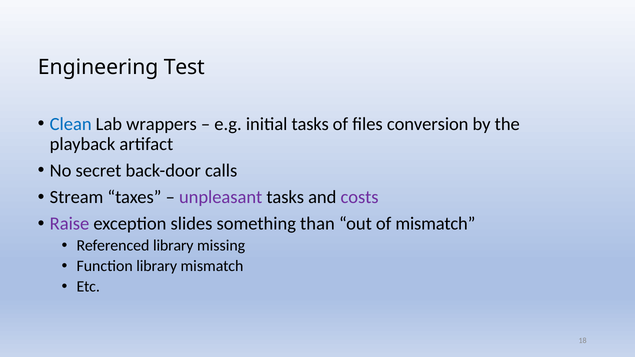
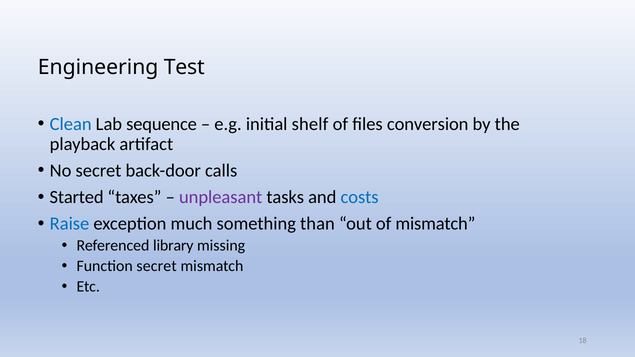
wrappers: wrappers -> sequence (162, 124)
initial tasks: tasks -> shelf (310, 124)
Stream: Stream -> Started (77, 197)
costs colour: purple -> blue (360, 197)
Raise colour: purple -> blue (70, 224)
slides: slides -> much (192, 224)
Function library: library -> secret (157, 266)
